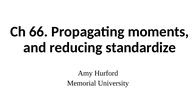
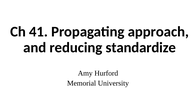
66: 66 -> 41 (39, 32)
moments: moments -> approach (158, 32)
